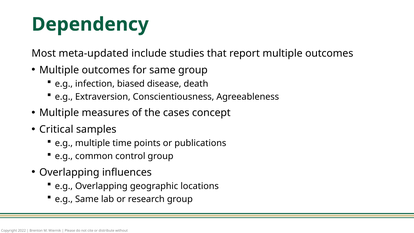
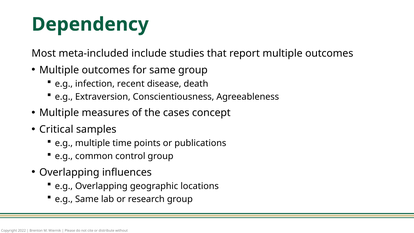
meta-updated: meta-updated -> meta-included (94, 53)
biased: biased -> recent (131, 84)
